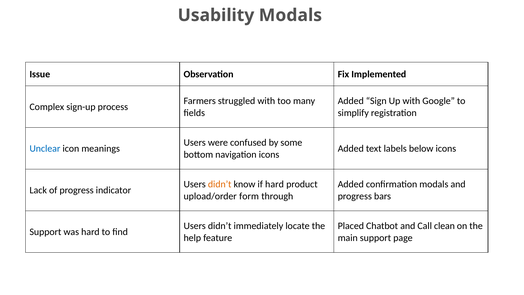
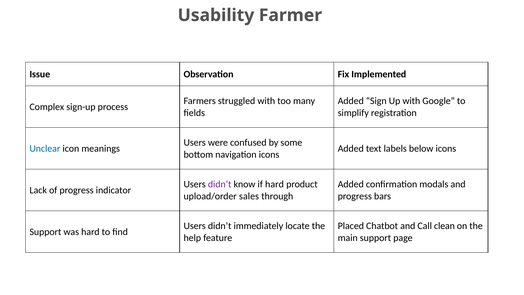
Usability Modals: Modals -> Farmer (290, 15)
didn’t colour: orange -> purple (220, 184)
form: form -> sales (249, 196)
